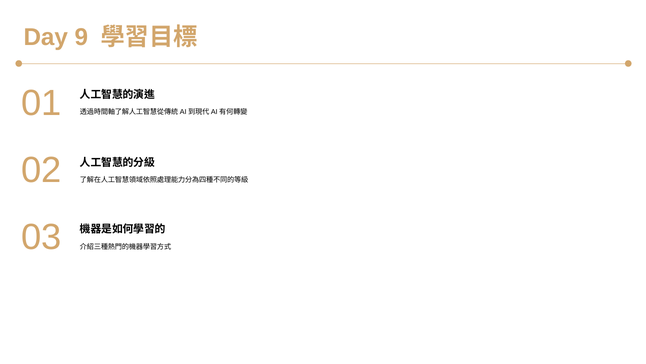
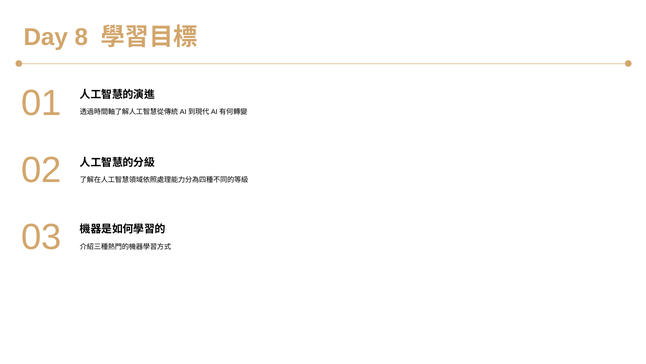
9: 9 -> 8 (81, 37)
